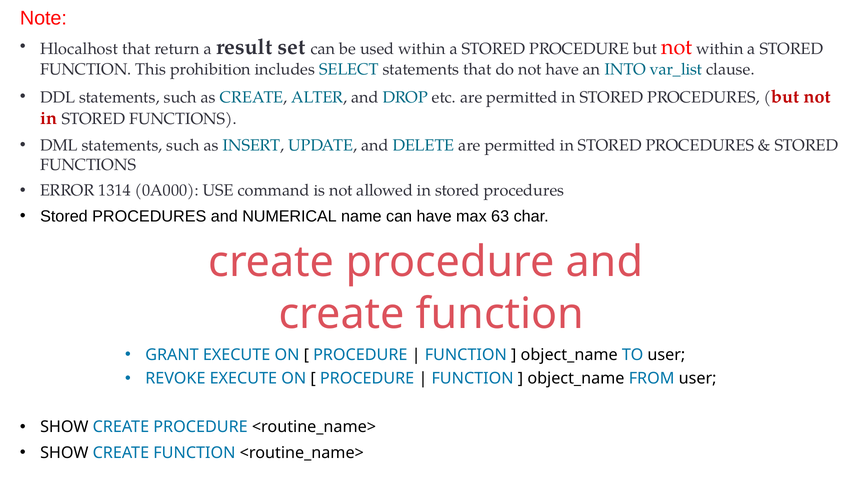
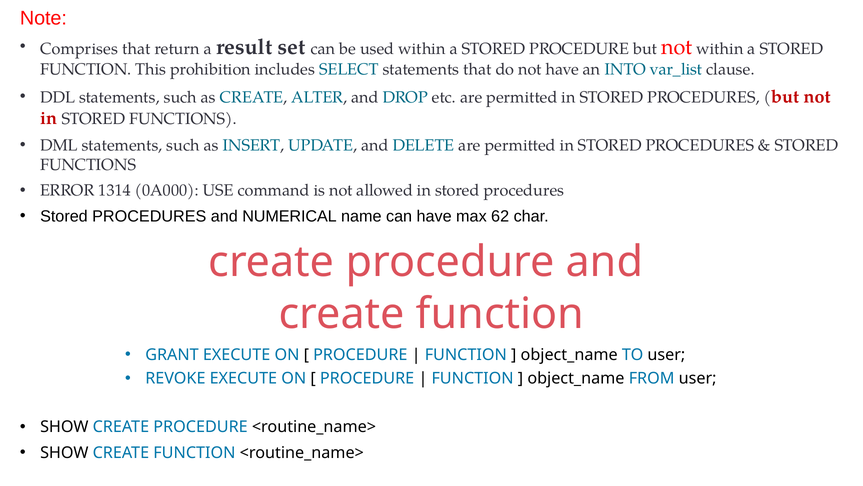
Hlocalhost: Hlocalhost -> Comprises (79, 49)
63: 63 -> 62 (500, 216)
